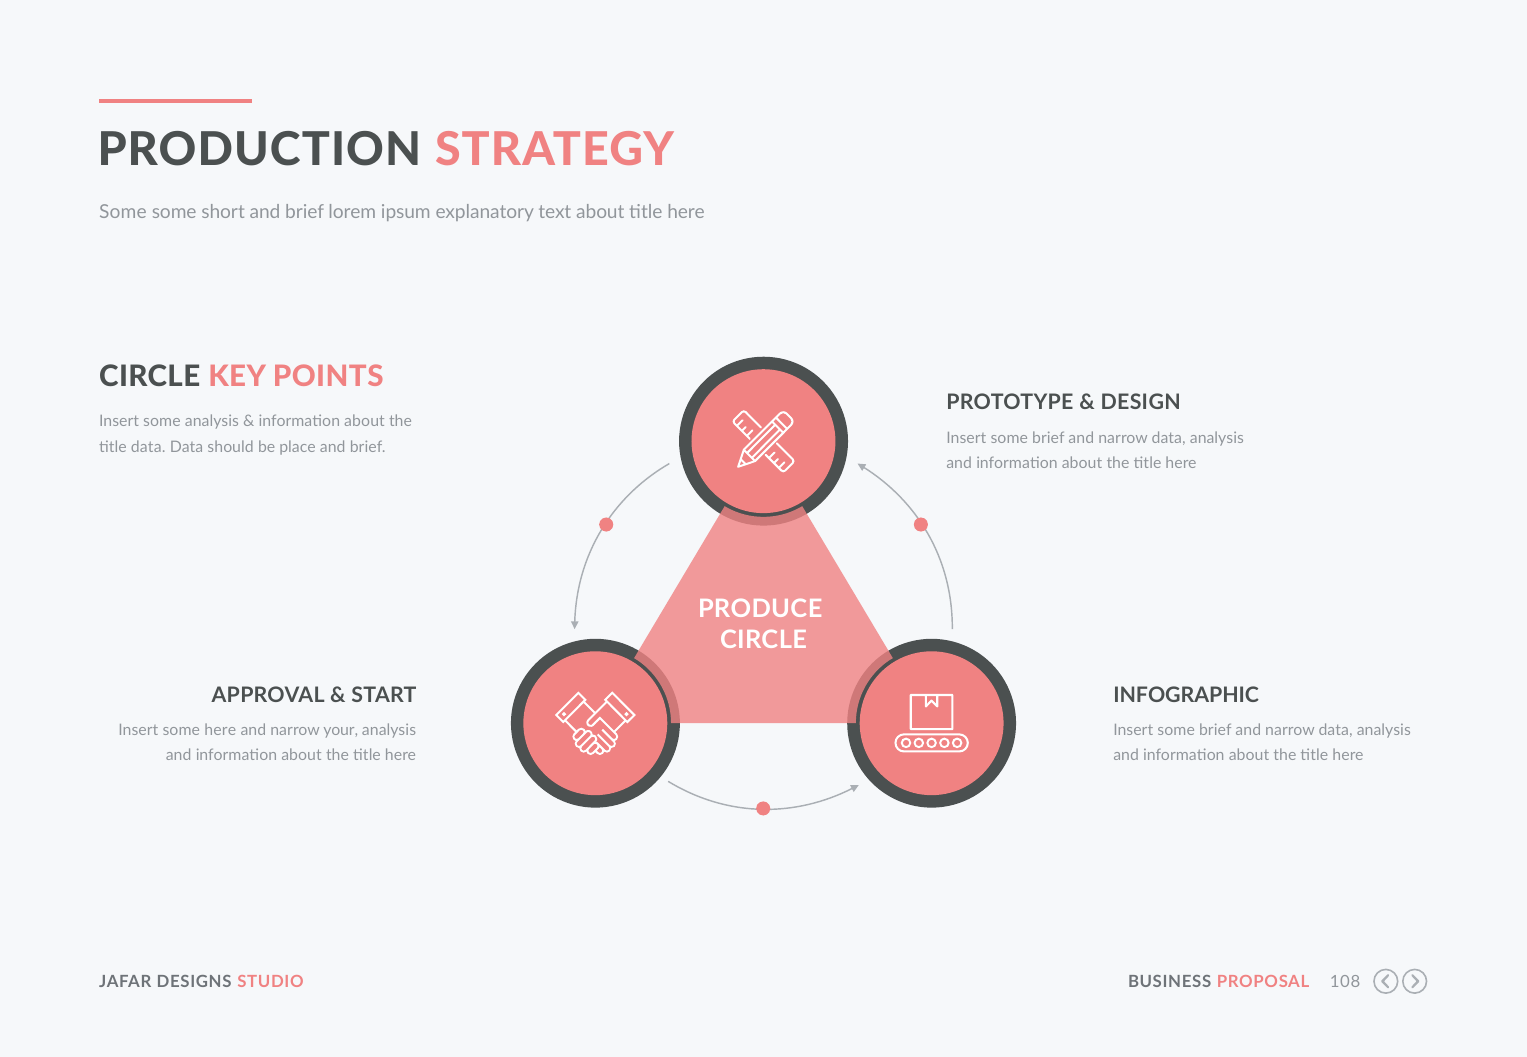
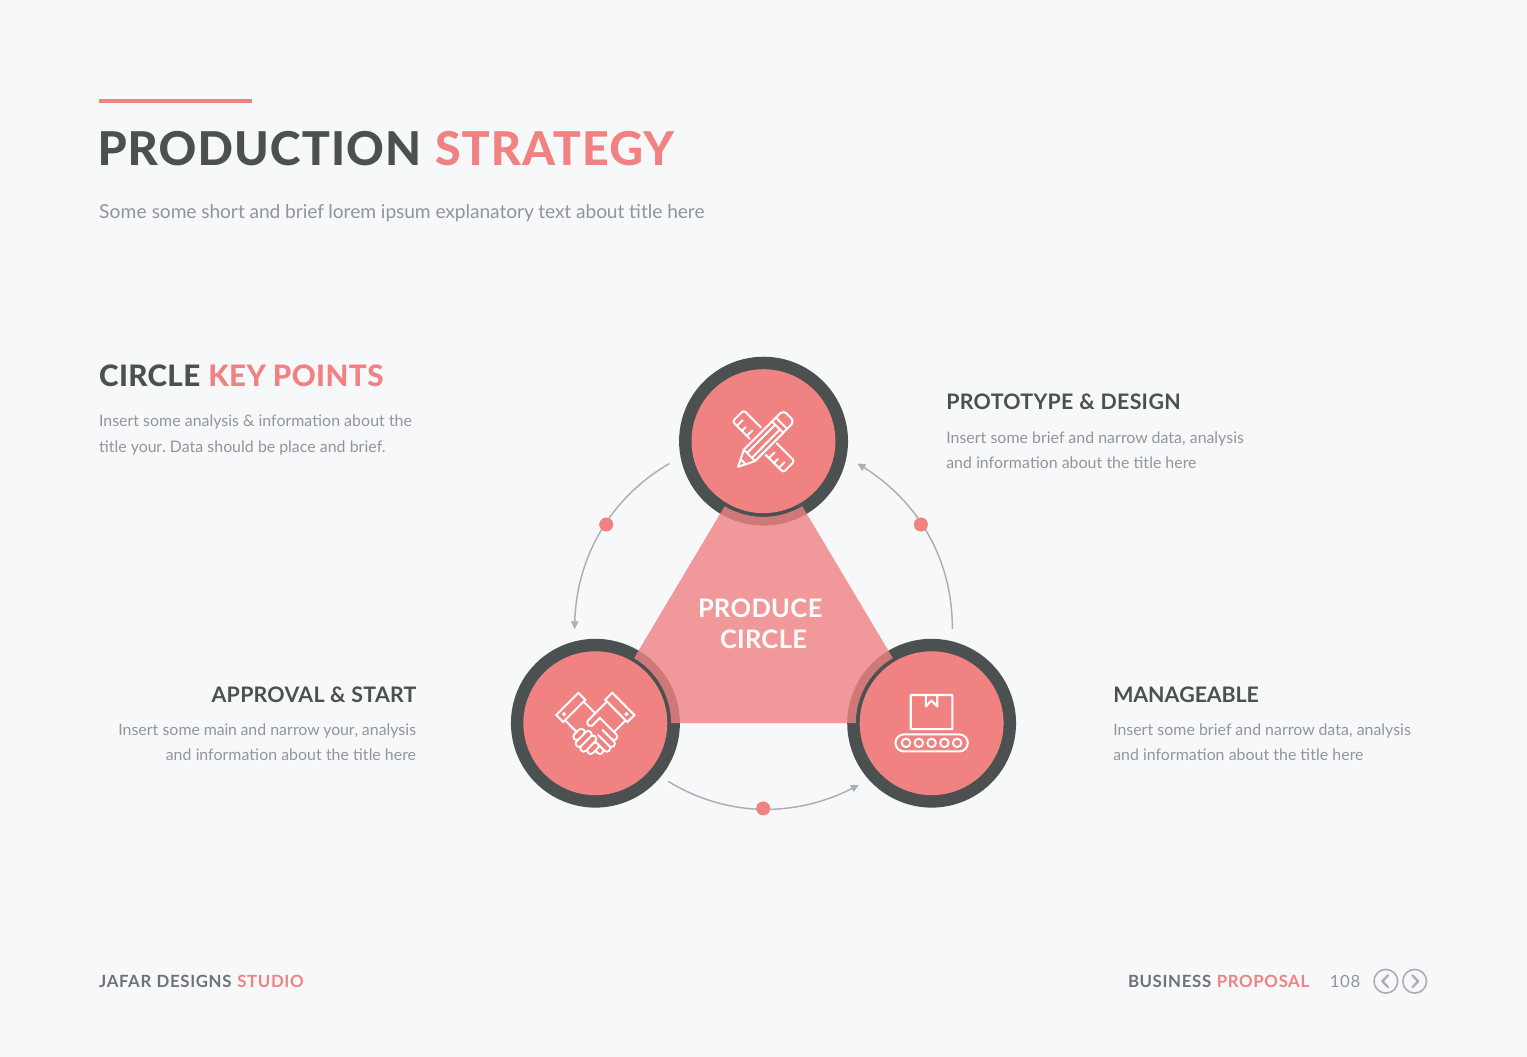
title data: data -> your (148, 448)
INFOGRAPHIC: INFOGRAPHIC -> MANAGEABLE (1186, 695)
some here: here -> main (221, 731)
